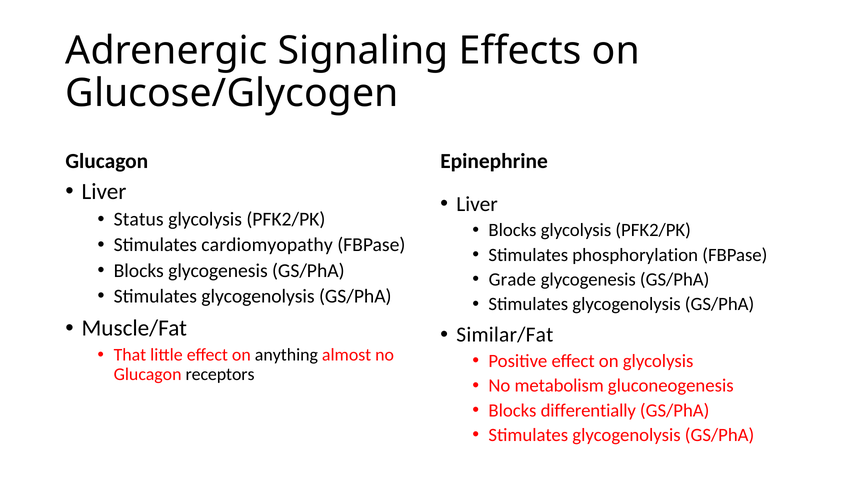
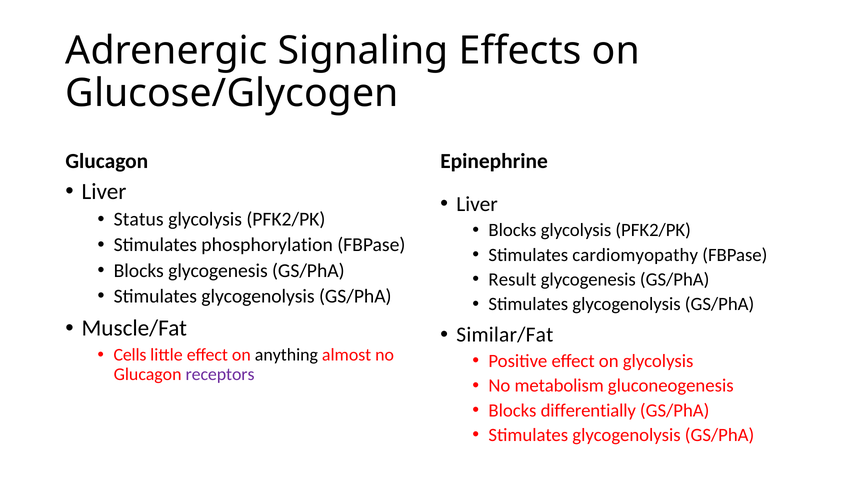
cardiomyopathy: cardiomyopathy -> phosphorylation (267, 245)
phosphorylation: phosphorylation -> cardiomyopathy (635, 255)
Grade: Grade -> Result (512, 280)
That: That -> Cells (130, 355)
receptors colour: black -> purple (220, 374)
